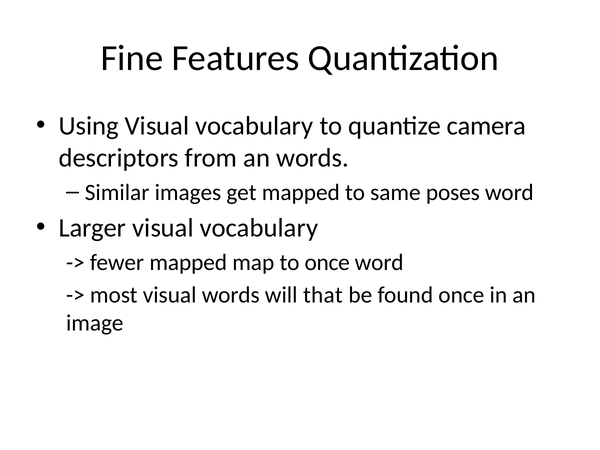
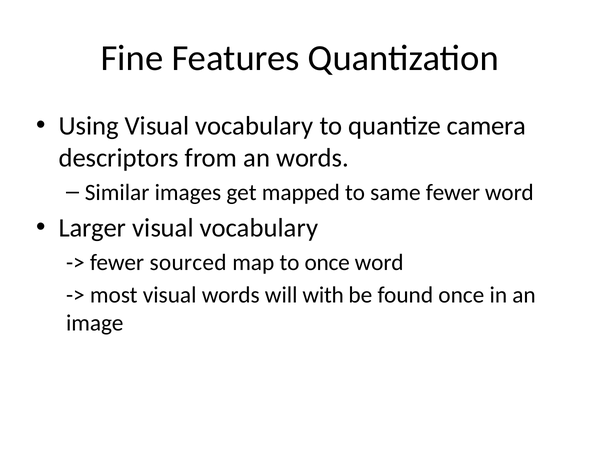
same poses: poses -> fewer (453, 192)
fewer mapped: mapped -> sourced (188, 262)
that: that -> with (323, 295)
